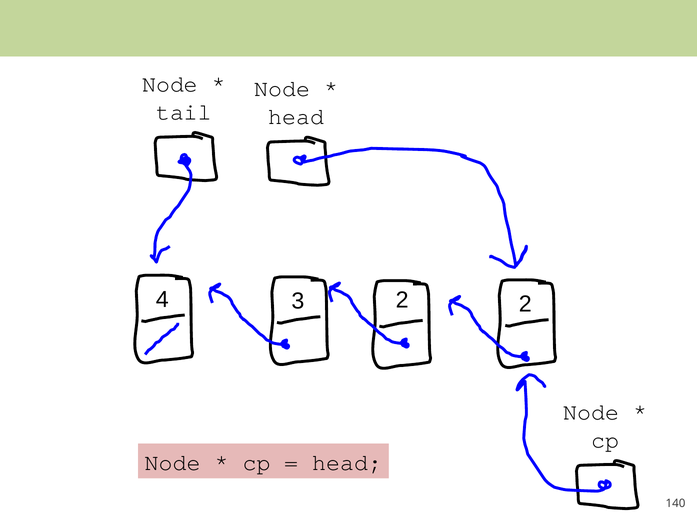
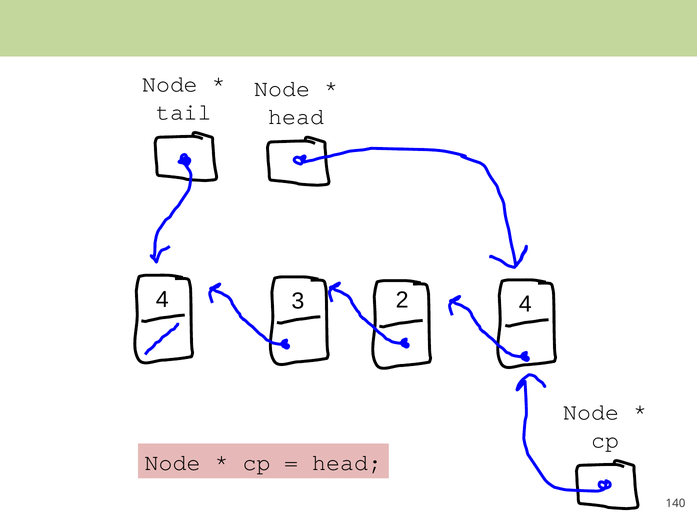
3 2: 2 -> 4 (525, 305)
